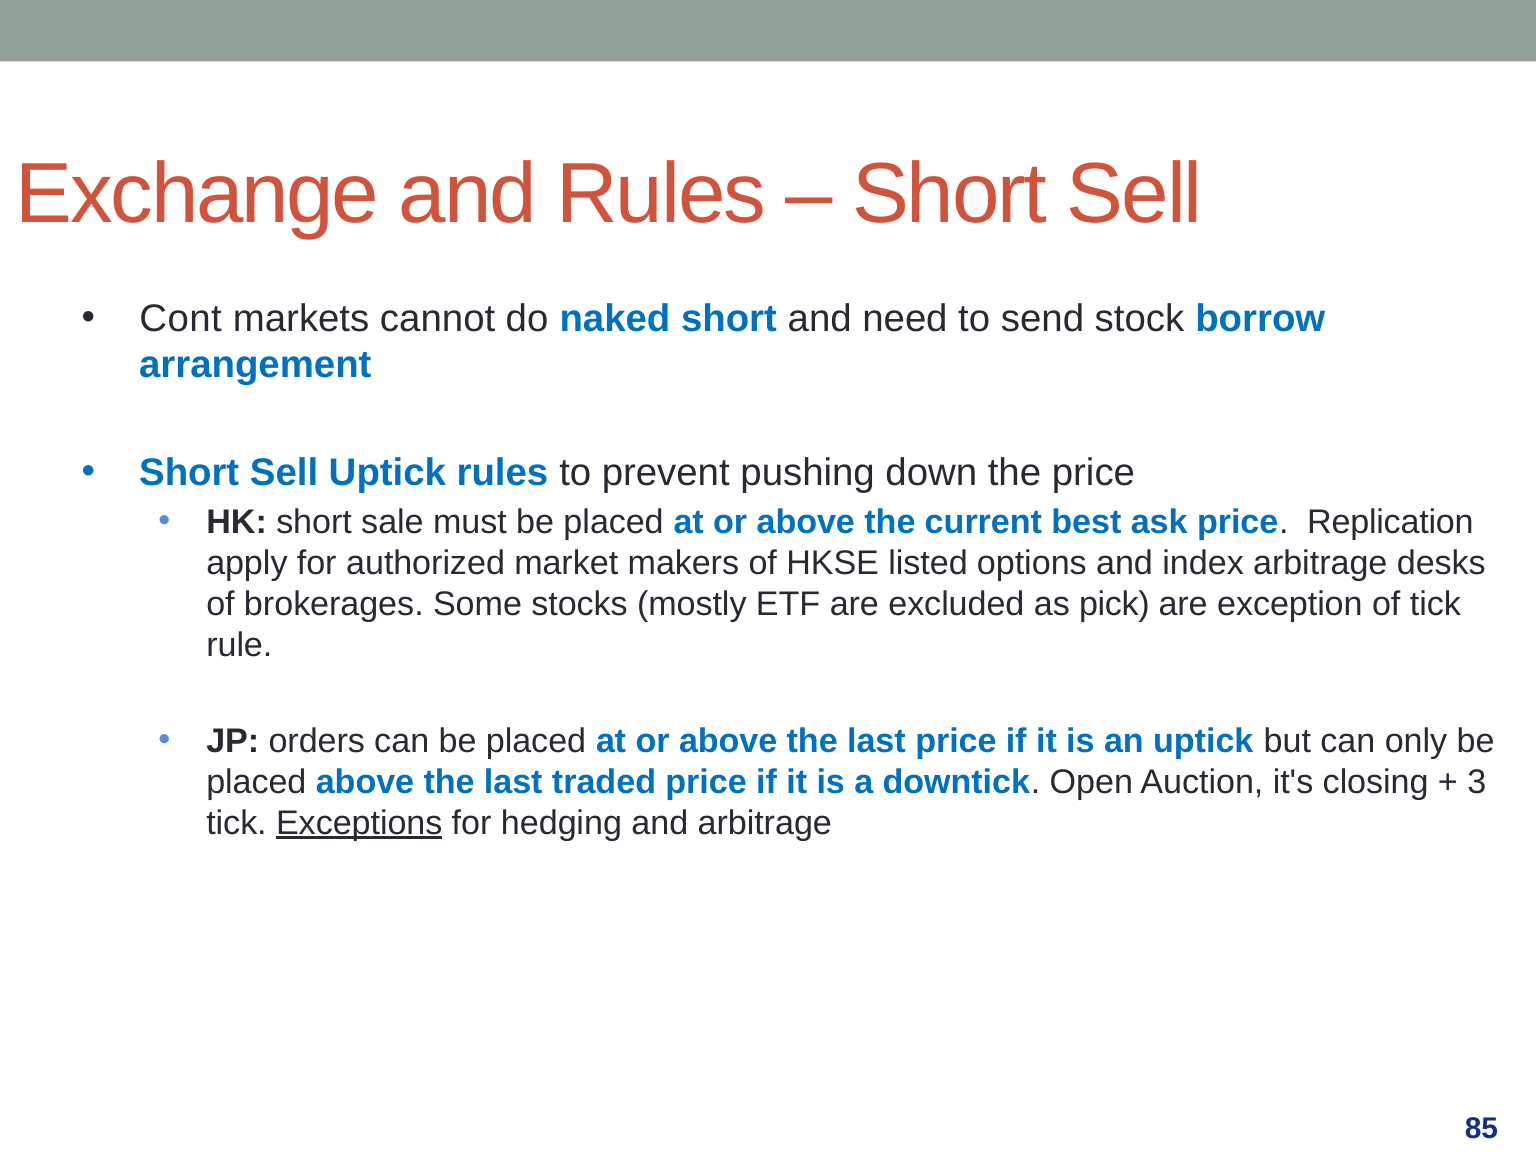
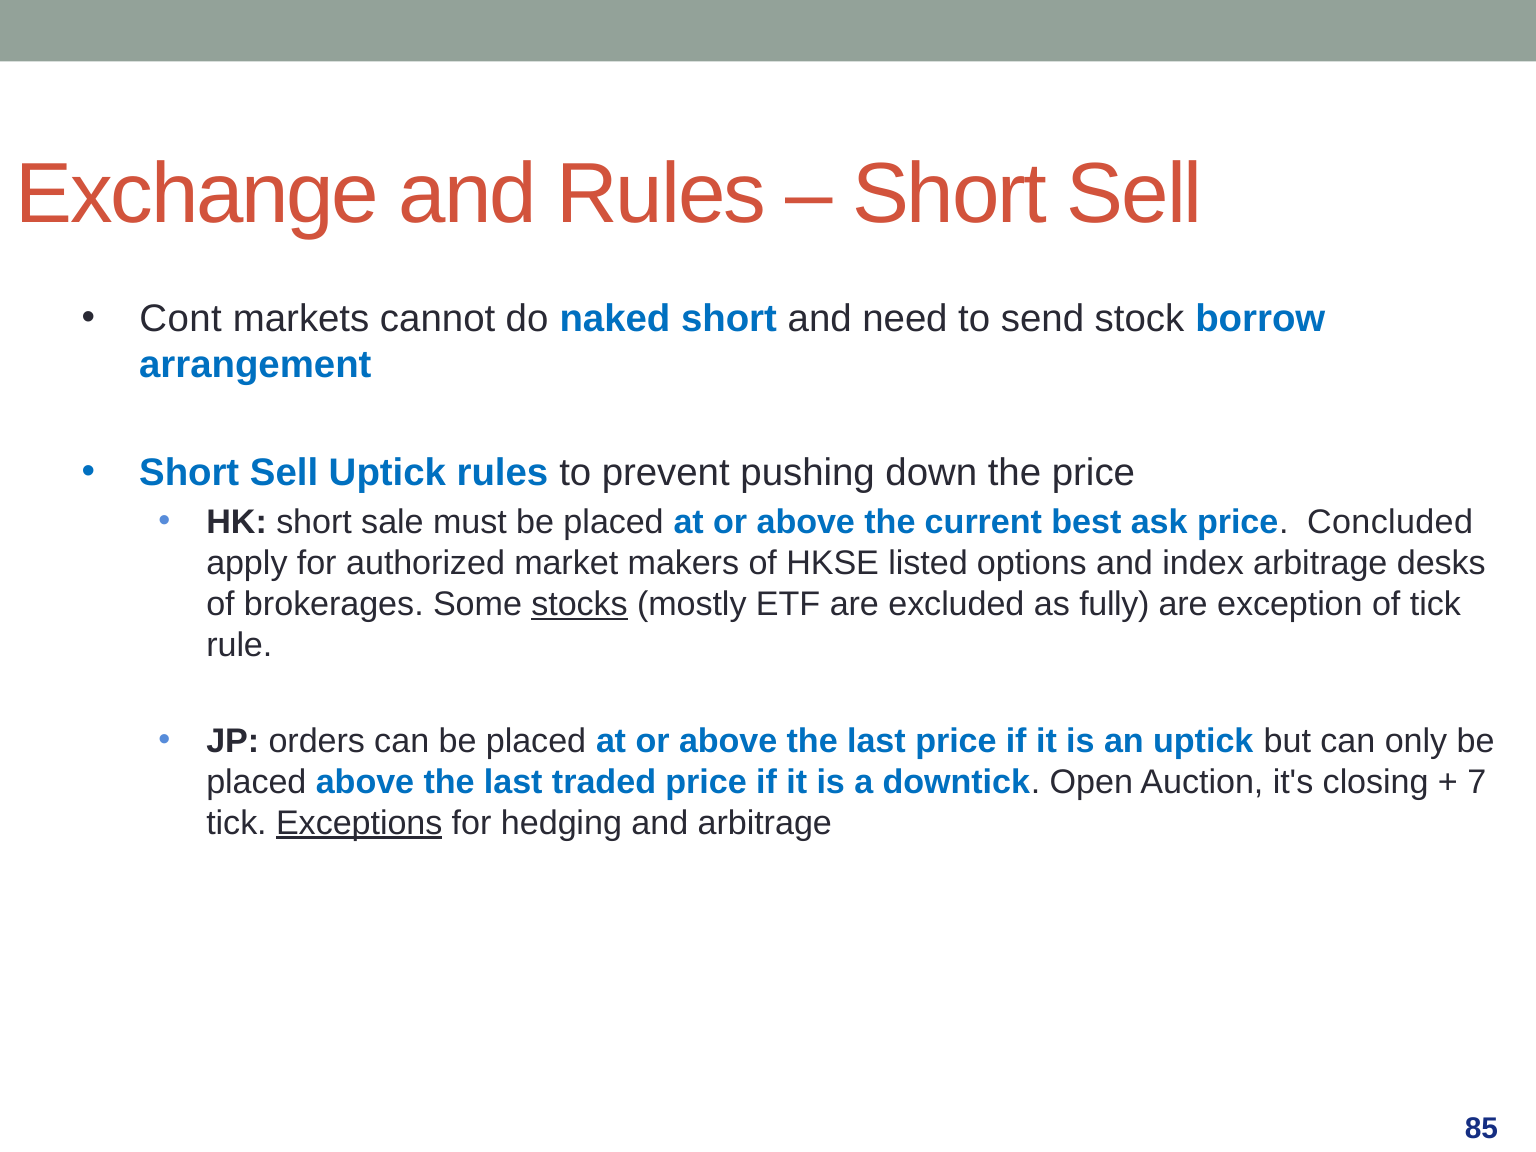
Replication: Replication -> Concluded (1390, 523)
stocks underline: none -> present (580, 604)
pick: pick -> fully (1114, 604)
3: 3 -> 7 (1477, 782)
